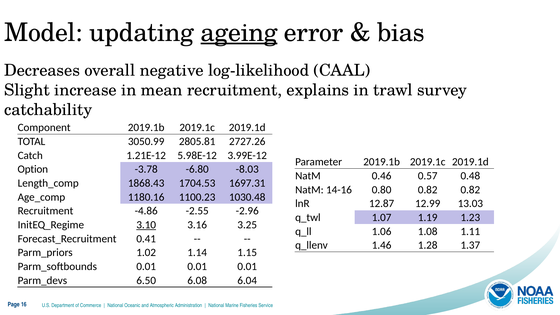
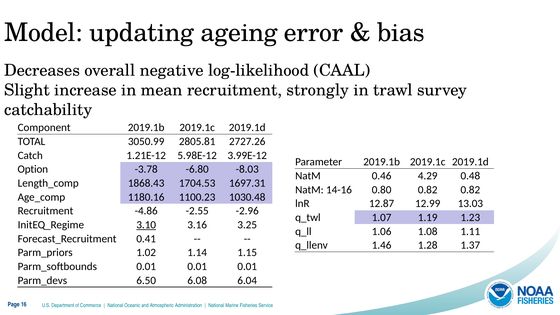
ageing underline: present -> none (239, 33)
explains: explains -> strongly (318, 90)
0.57: 0.57 -> 4.29 (428, 176)
